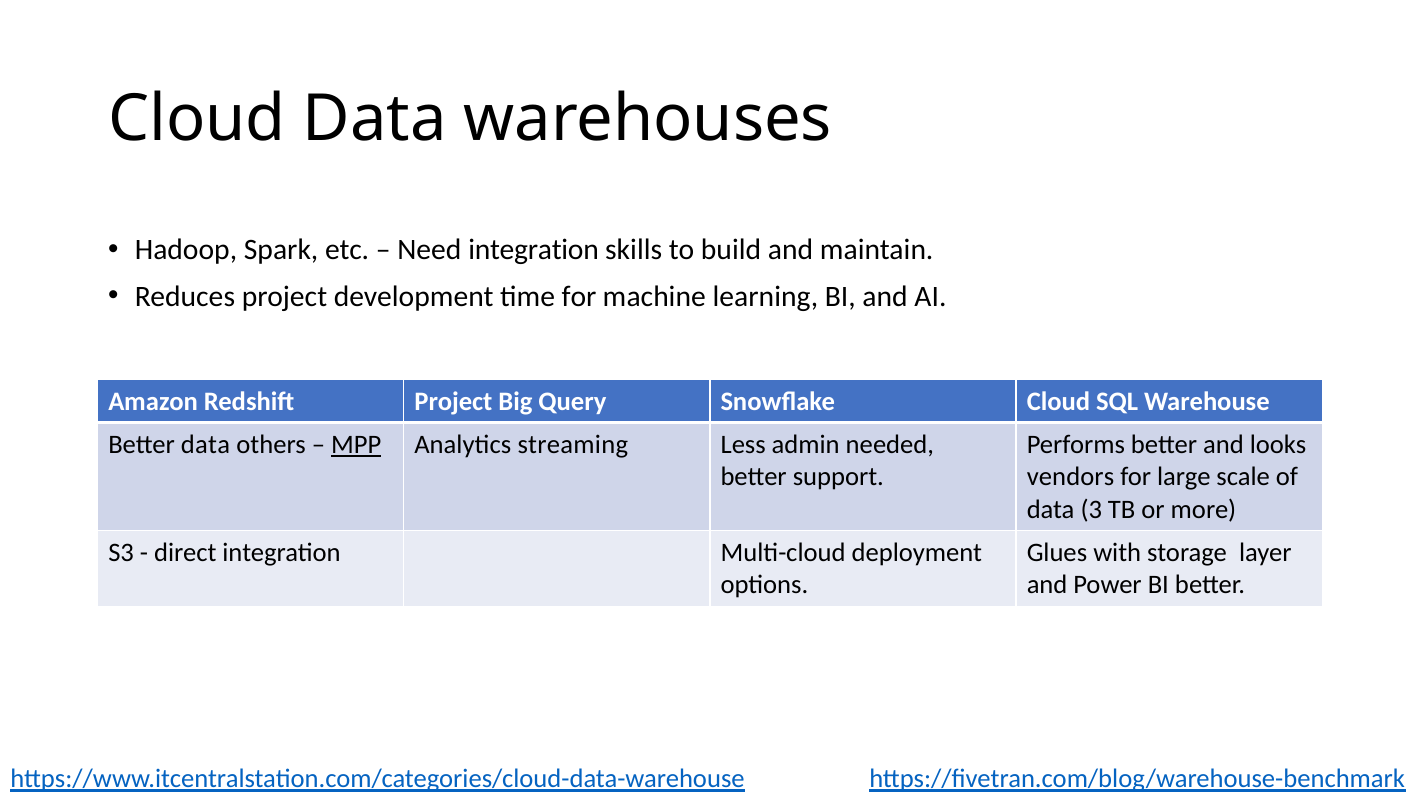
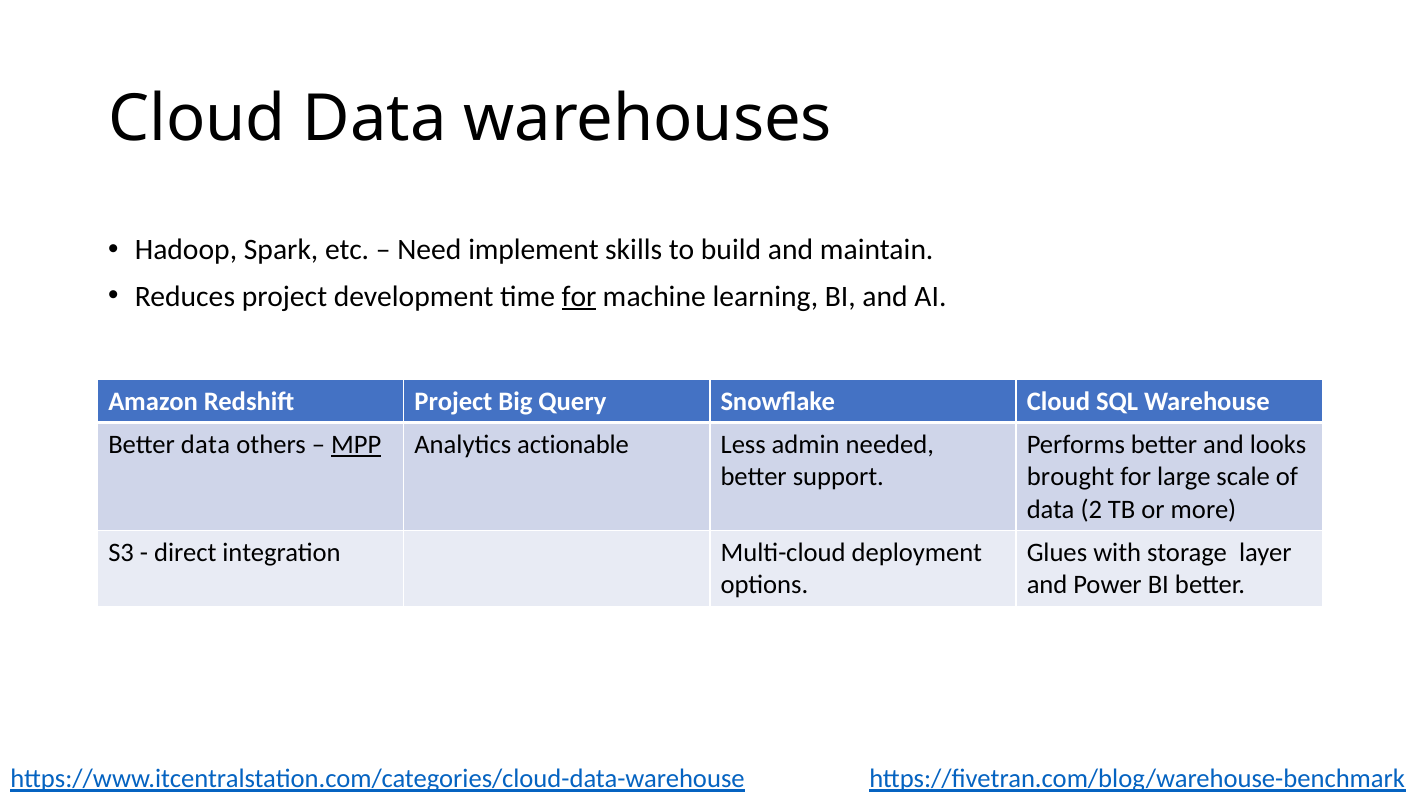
Need integration: integration -> implement (533, 250)
for underline: none -> present (579, 296)
streaming: streaming -> actionable (573, 444)
vendors: vendors -> brought (1070, 477)
3: 3 -> 2 (1091, 509)
